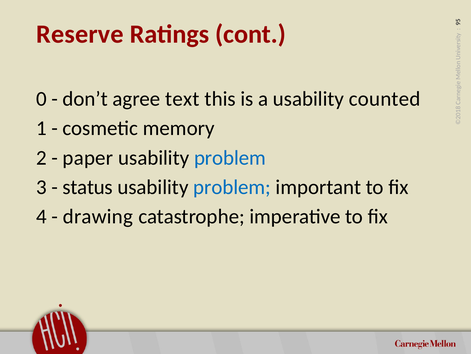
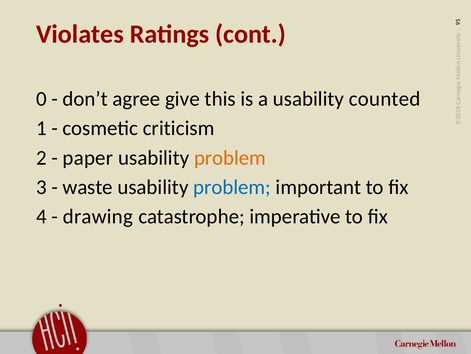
Reserve: Reserve -> Violates (80, 34)
text: text -> give (182, 99)
memory: memory -> criticism (179, 128)
problem colour: blue -> orange (230, 157)
status: status -> waste (88, 187)
